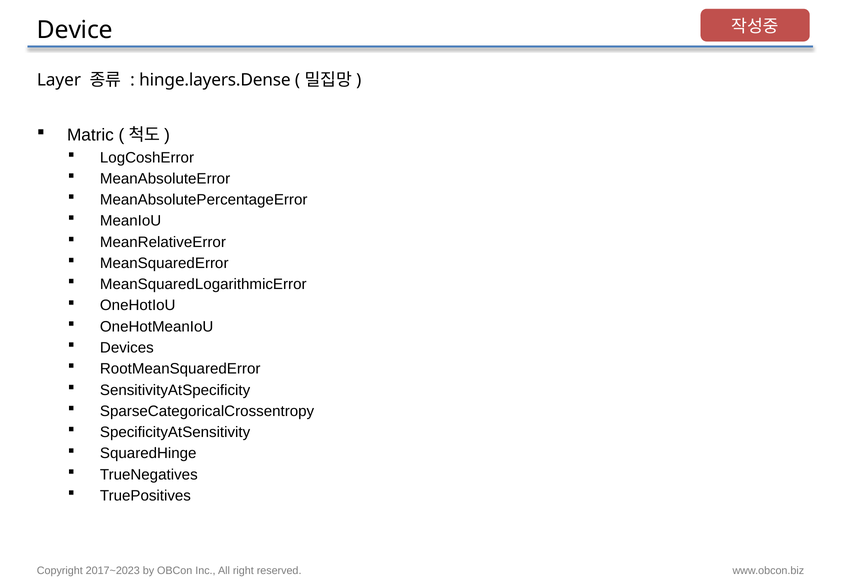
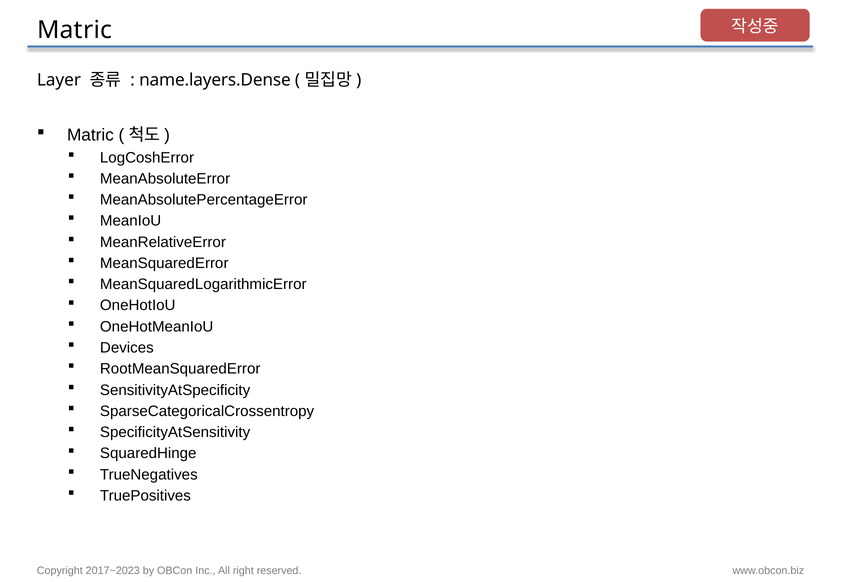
Device: Device -> Matric (75, 30)
hinge.layers.Dense: hinge.layers.Dense -> name.layers.Dense (215, 80)
